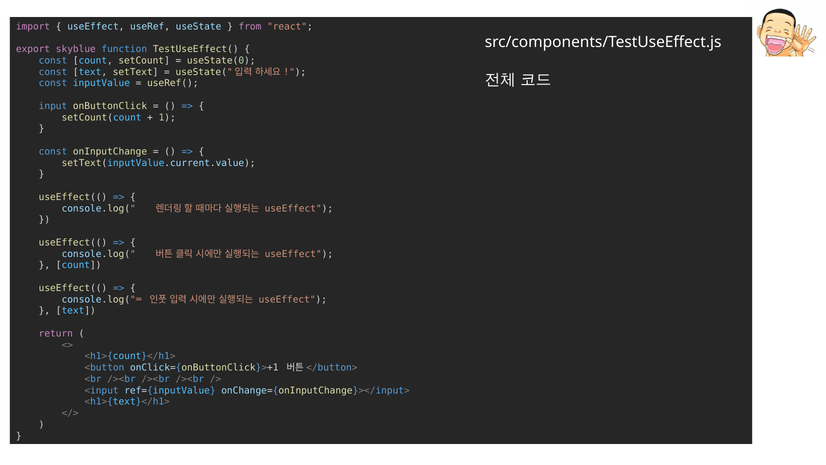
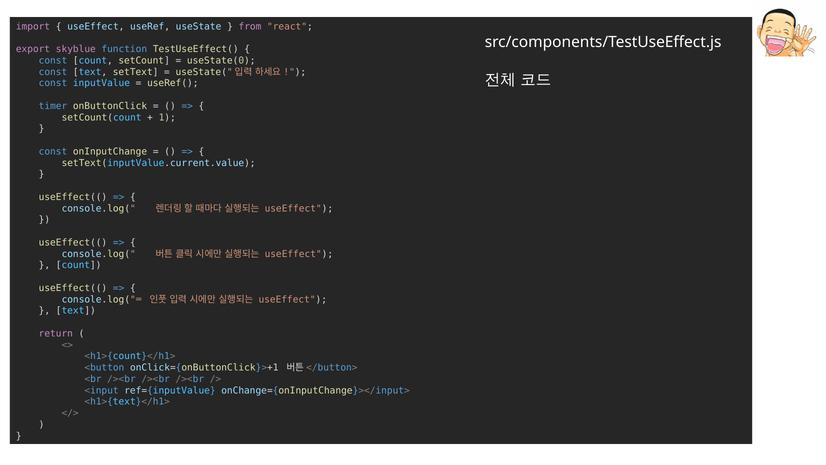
input: input -> timer (53, 106)
